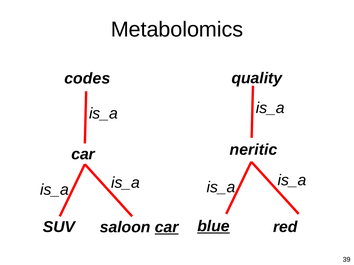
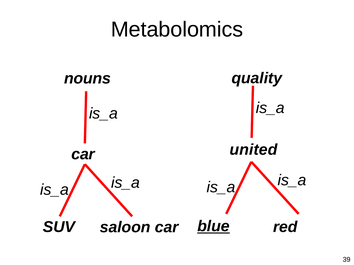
codes: codes -> nouns (87, 79)
neritic: neritic -> united (254, 150)
car underline: present -> none (167, 228)
